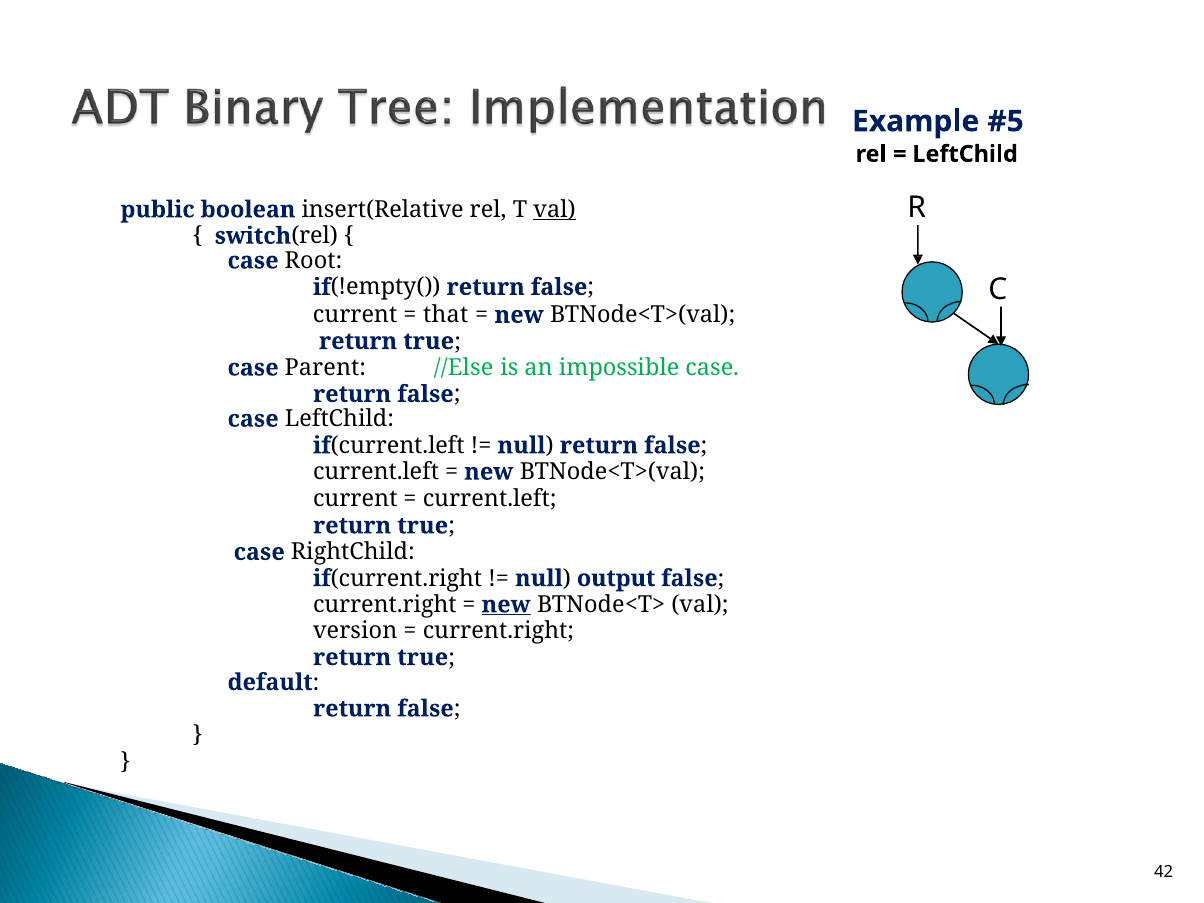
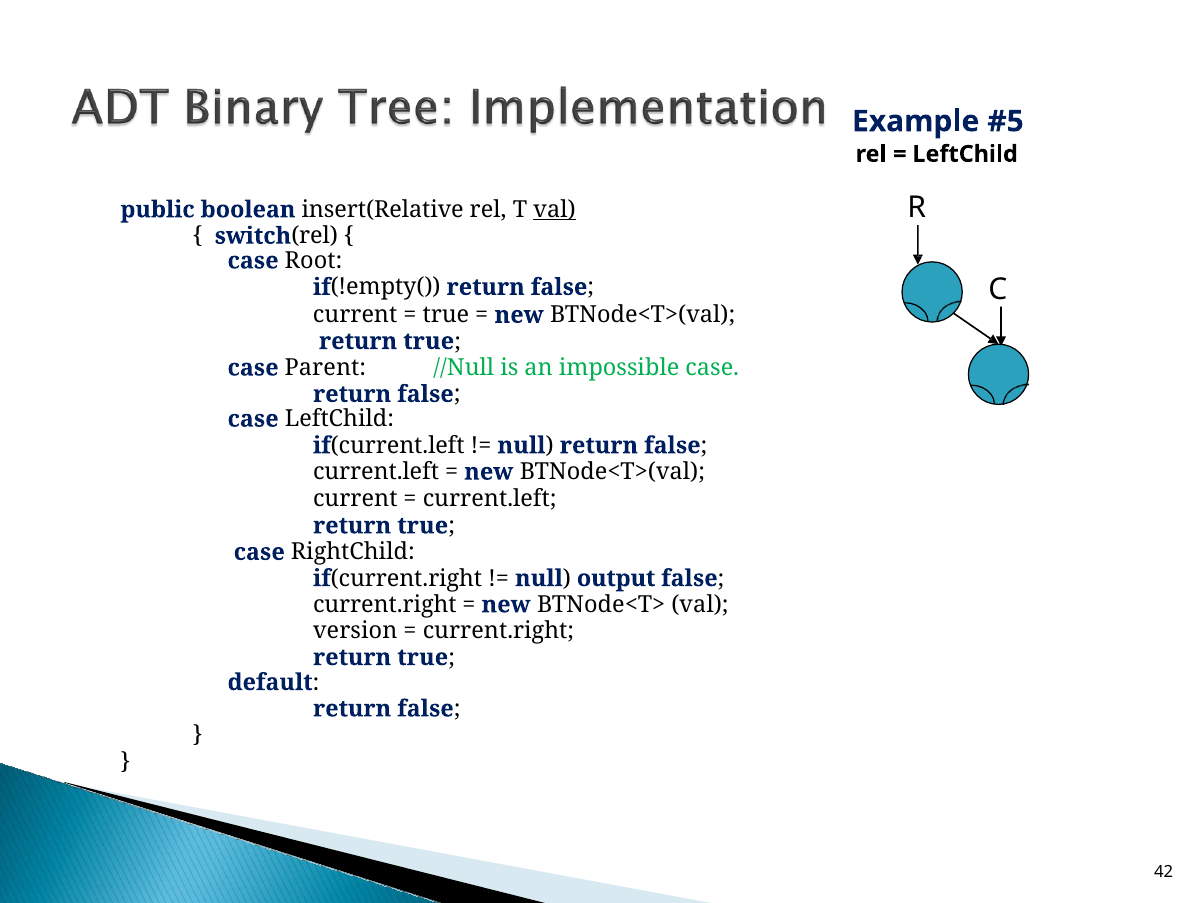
that: that -> true (446, 315)
//Else: //Else -> //Null (464, 368)
new underline: present -> none (506, 605)
